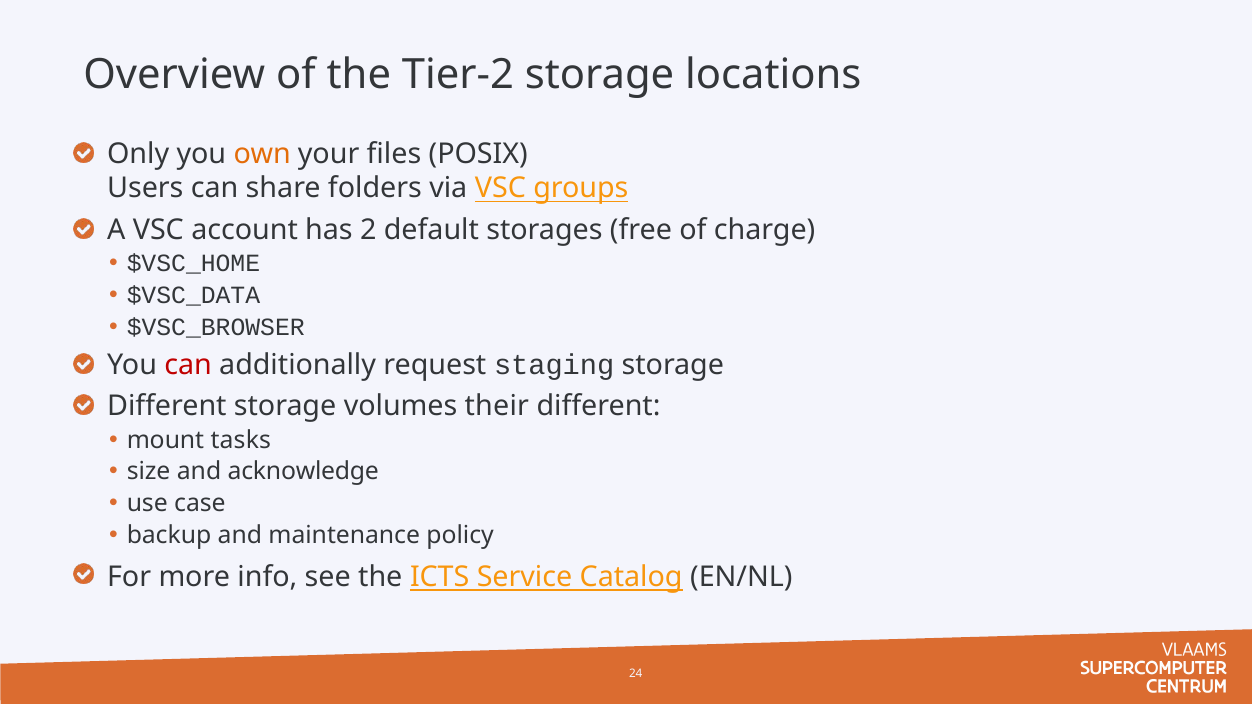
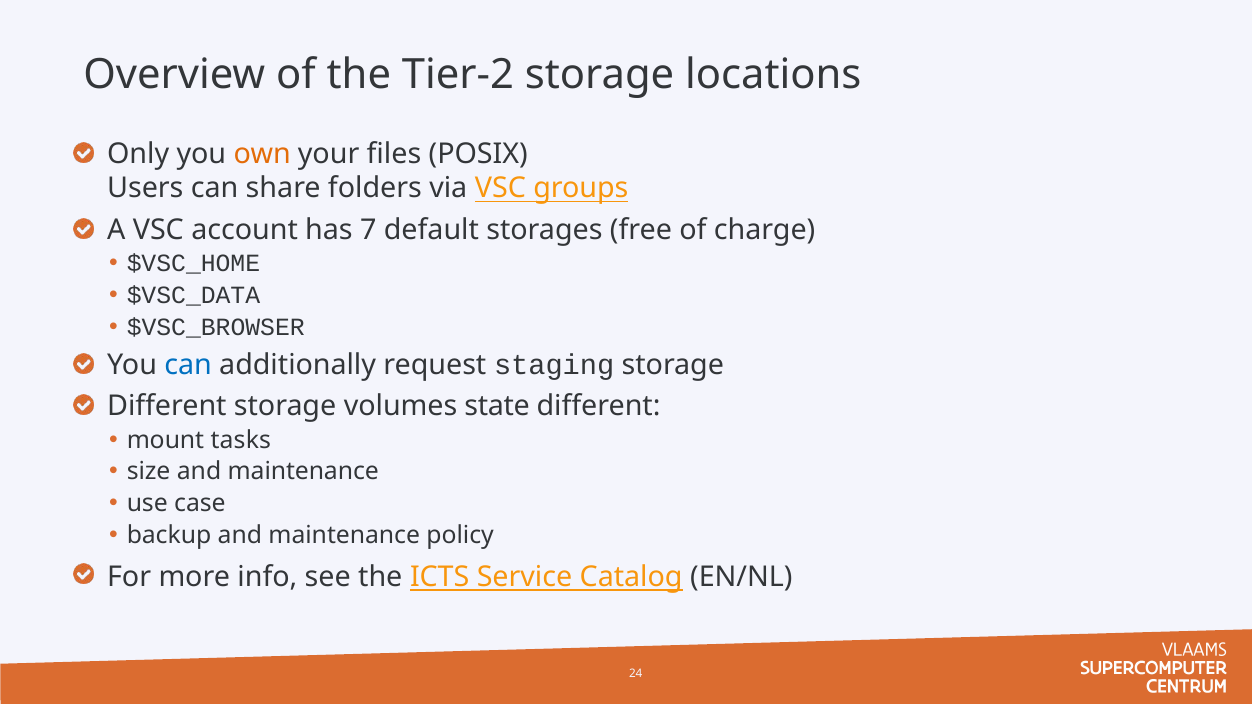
2: 2 -> 7 (368, 230)
can colour: red -> blue (188, 366)
their: their -> state (497, 406)
size and acknowledge: acknowledge -> maintenance (303, 472)
